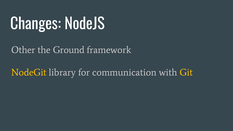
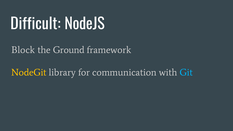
Changes: Changes -> Difficult (36, 24)
Other: Other -> Block (23, 50)
Git colour: yellow -> light blue (186, 72)
